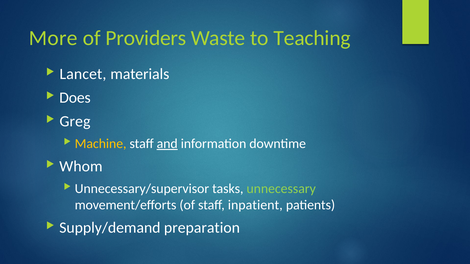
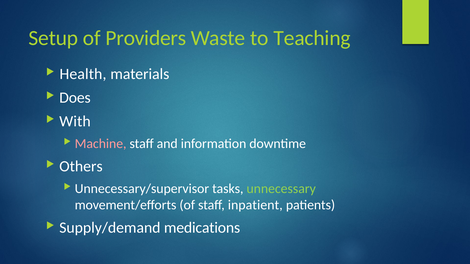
More: More -> Setup (53, 38)
Lancet: Lancet -> Health (83, 74)
Greg: Greg -> With (75, 121)
Machine colour: yellow -> pink (101, 144)
and underline: present -> none (167, 144)
Whom: Whom -> Others (81, 166)
preparation: preparation -> medications (202, 228)
